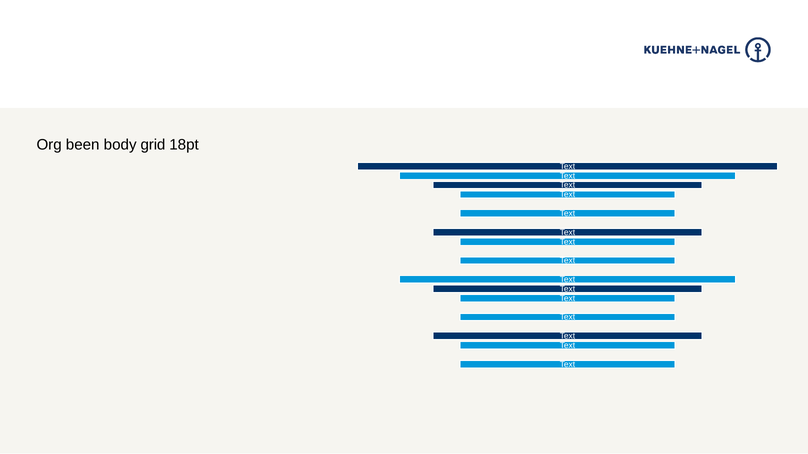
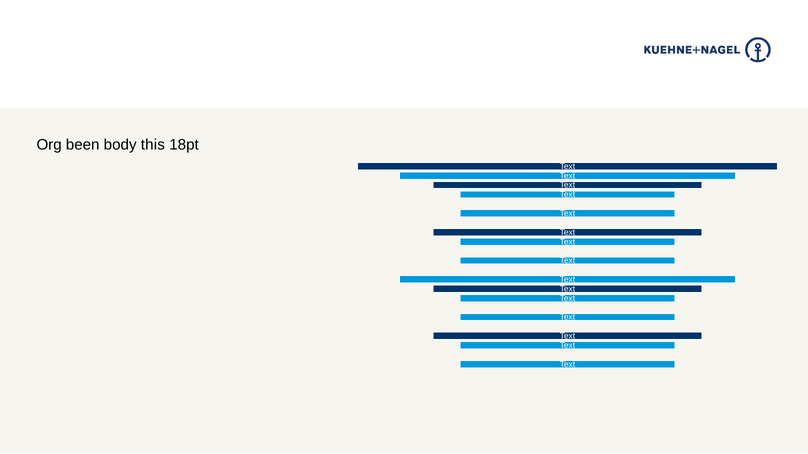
grid: grid -> this (153, 145)
